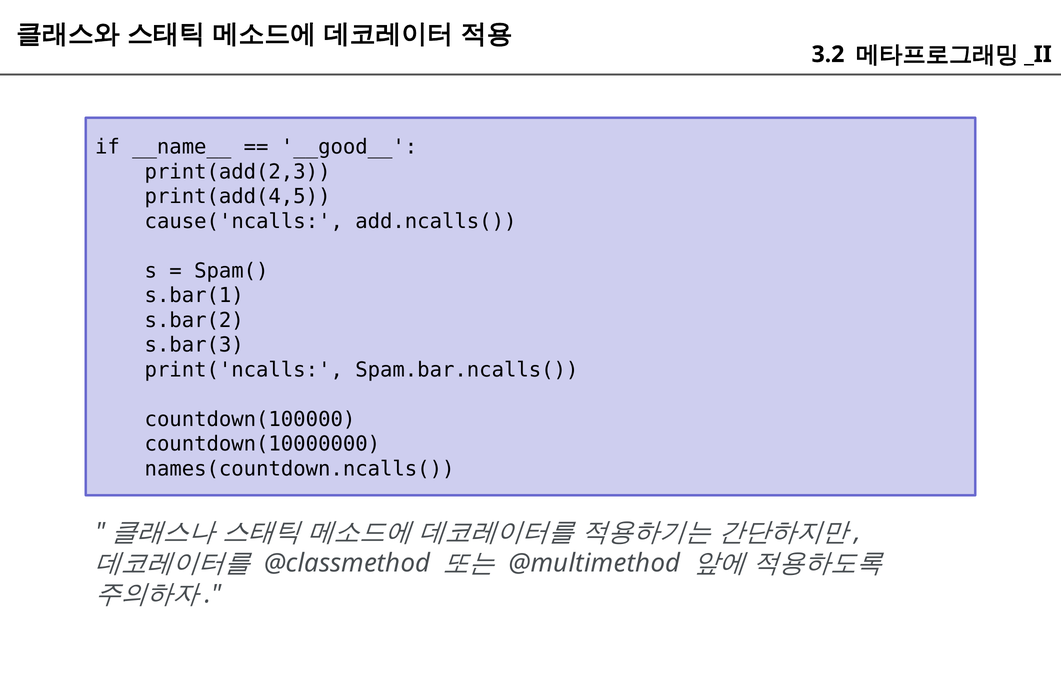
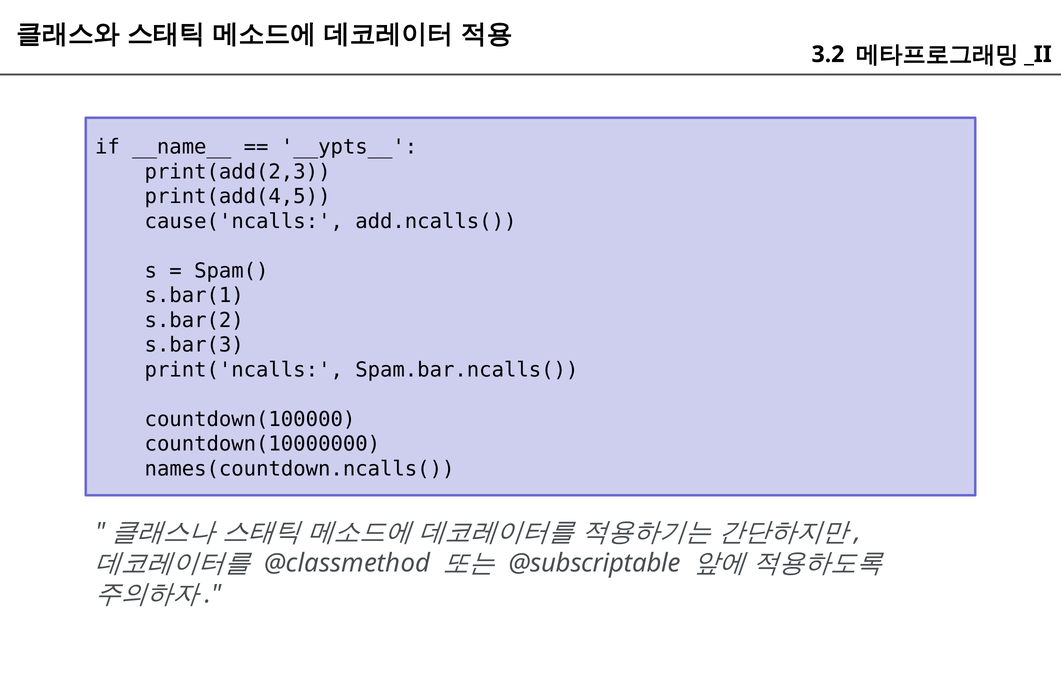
__good__: __good__ -> __ypts__ (349, 147)
@multimethod: @multimethod -> @subscriptable (595, 563)
